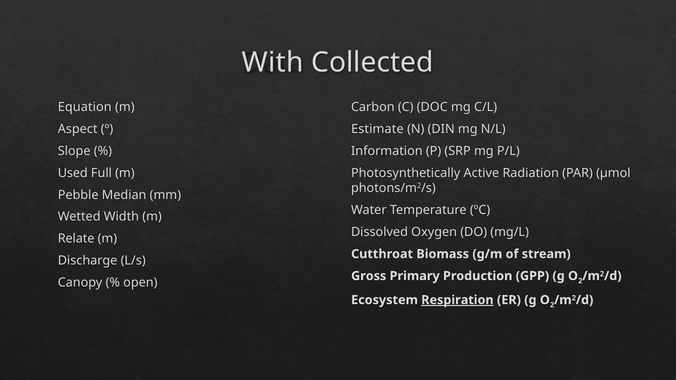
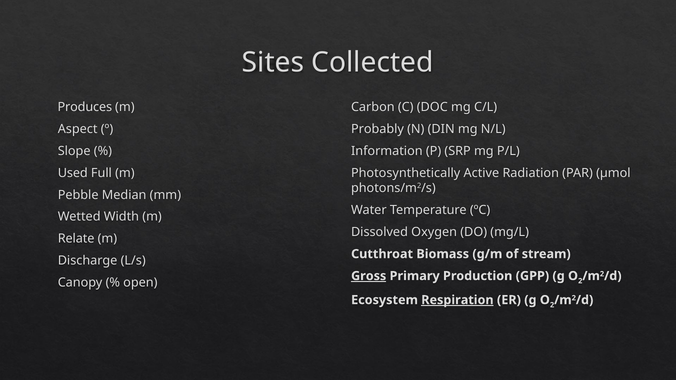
With: With -> Sites (273, 63)
Equation: Equation -> Produces (85, 107)
Estimate: Estimate -> Probably (377, 129)
Gross underline: none -> present (369, 276)
